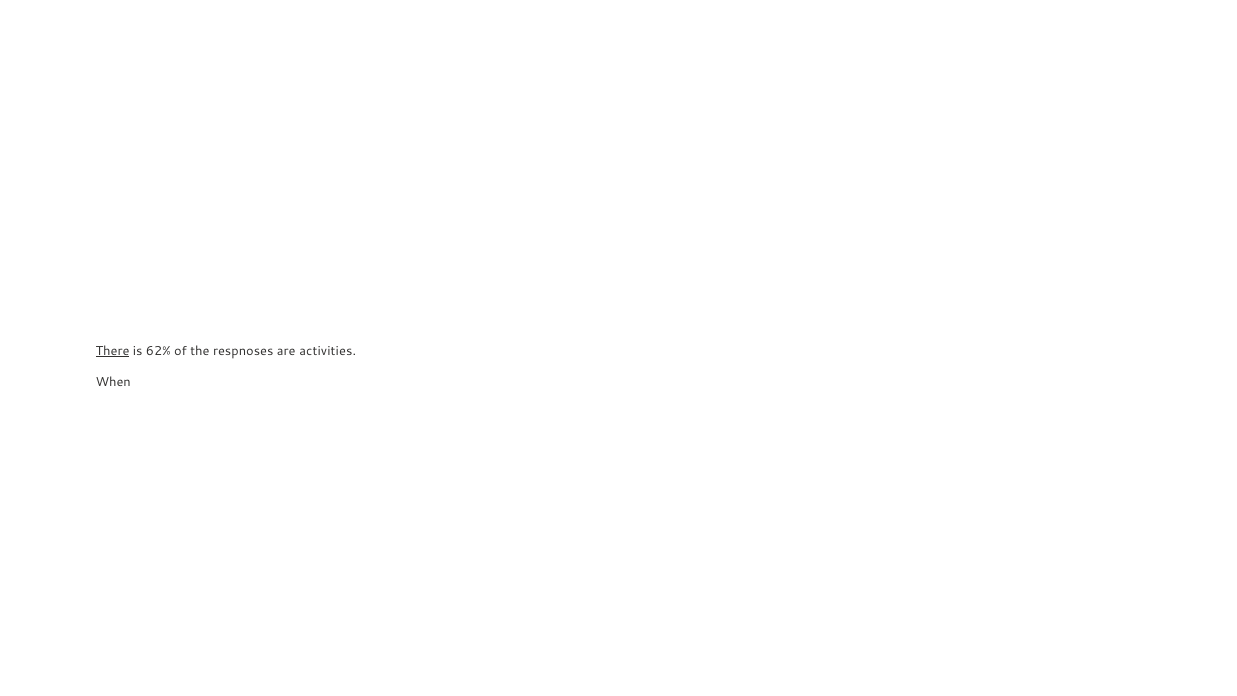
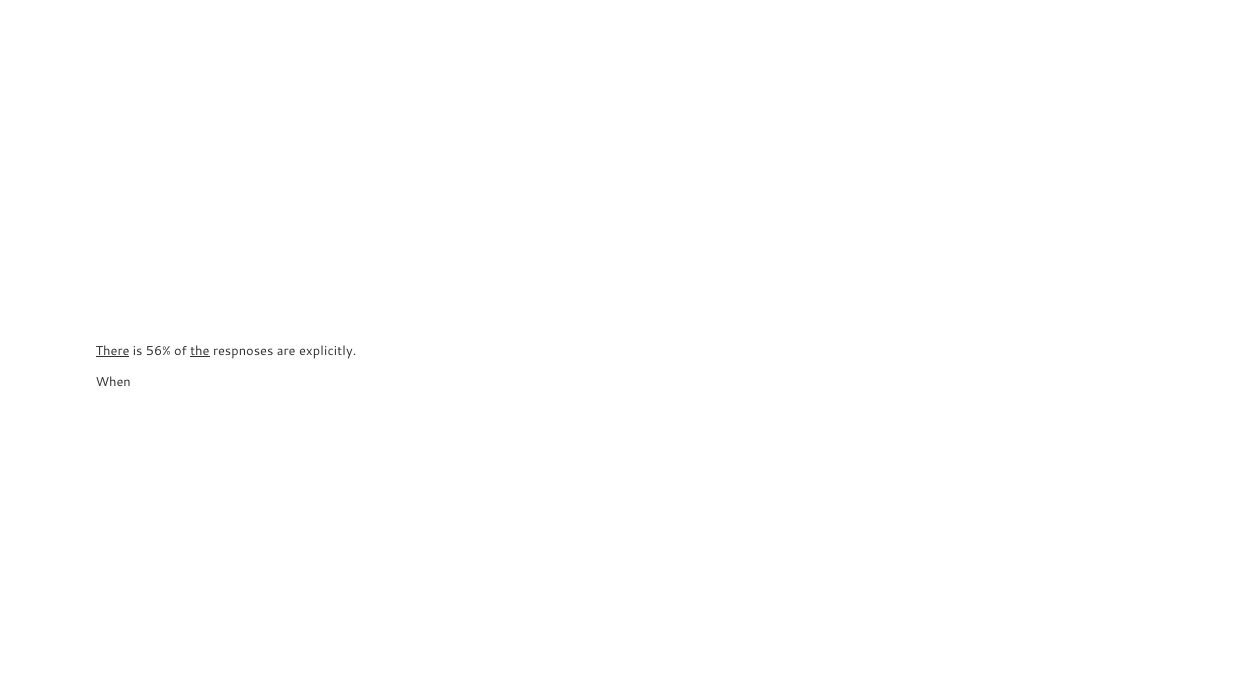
62%: 62% -> 56% (158, 351)
the underline: none -> present (200, 351)
activities: activities -> explicitly (328, 351)
